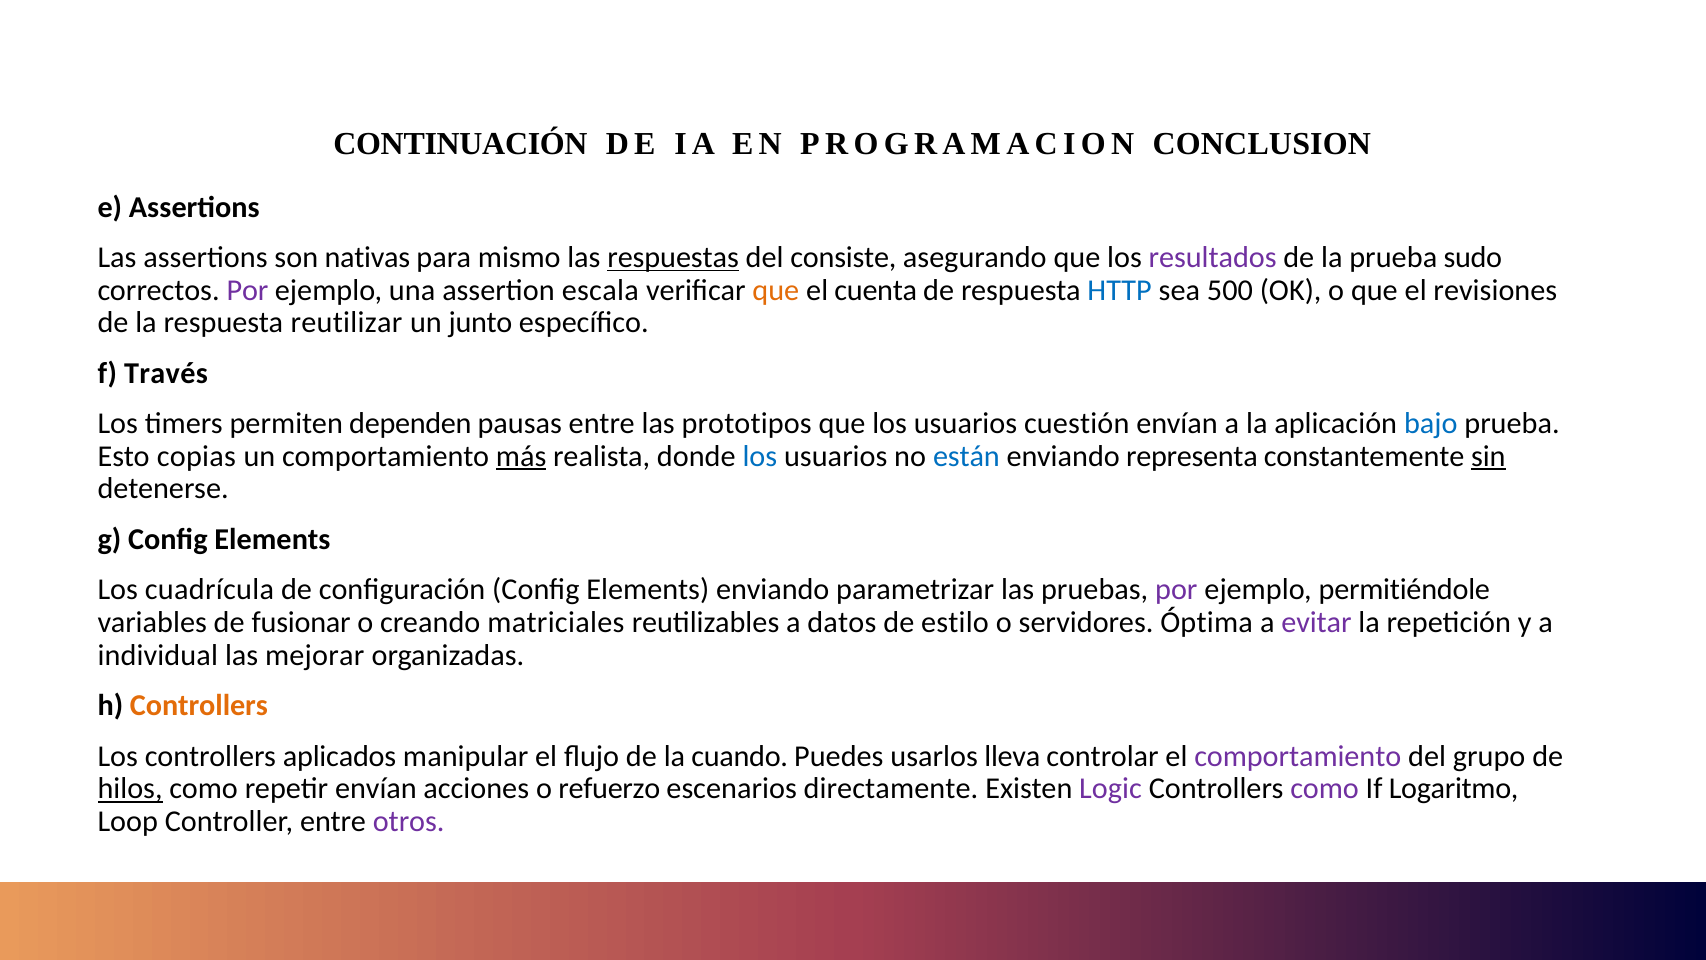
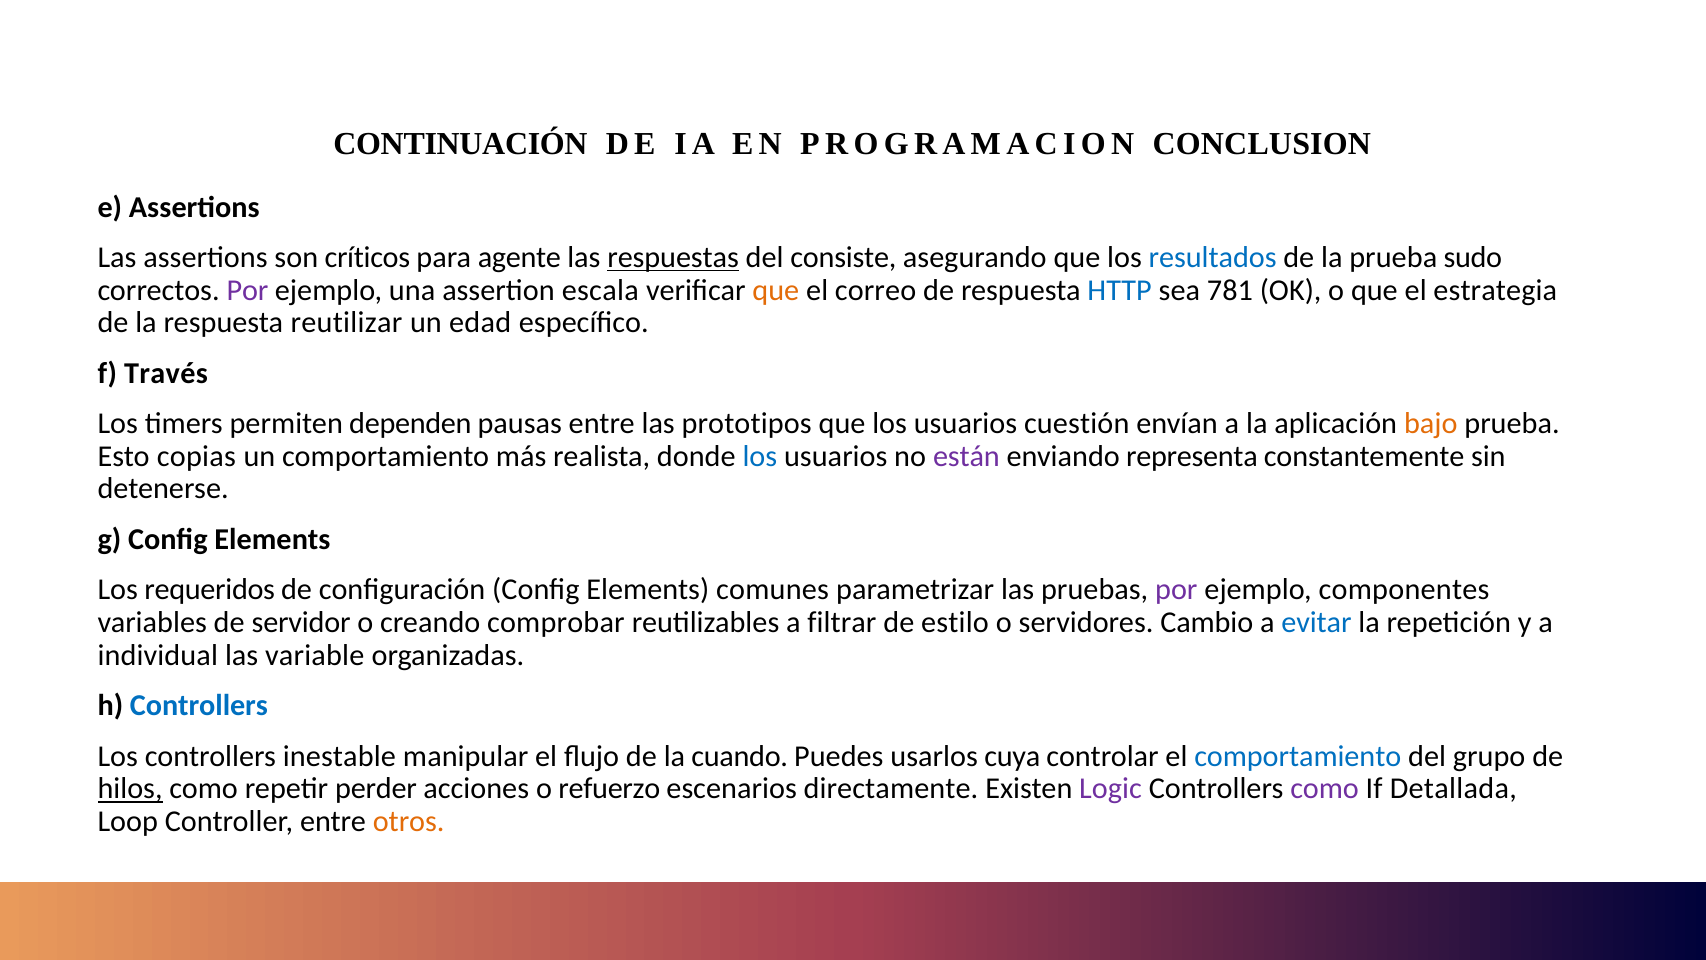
nativas: nativas -> críticos (367, 257)
mismo: mismo -> agente (519, 257)
resultados colour: purple -> blue (1213, 257)
cuenta: cuenta -> correo (876, 290)
500: 500 -> 781 (1230, 290)
revisiones: revisiones -> estrategia (1495, 290)
junto: junto -> edad (480, 323)
bajo colour: blue -> orange (1431, 424)
más underline: present -> none (521, 456)
están colour: blue -> purple (966, 456)
sin underline: present -> none (1488, 456)
cuadrícula: cuadrícula -> requeridos (210, 590)
Elements enviando: enviando -> comunes (773, 590)
permitiéndole: permitiéndole -> componentes (1404, 590)
fusionar: fusionar -> servidor (301, 622)
matriciales: matriciales -> comprobar (556, 622)
datos: datos -> filtrar (842, 622)
Óptima: Óptima -> Cambio (1207, 622)
evitar colour: purple -> blue (1316, 622)
mejorar: mejorar -> variable (315, 655)
Controllers colour: orange -> blue (199, 705)
aplicados: aplicados -> inestable (339, 756)
lleva: lleva -> cuya (1012, 756)
comportamiento colour: purple -> blue (1298, 756)
repetir envían: envían -> perder (376, 788)
Logaritmo: Logaritmo -> Detallada (1453, 788)
otros colour: purple -> orange (409, 821)
